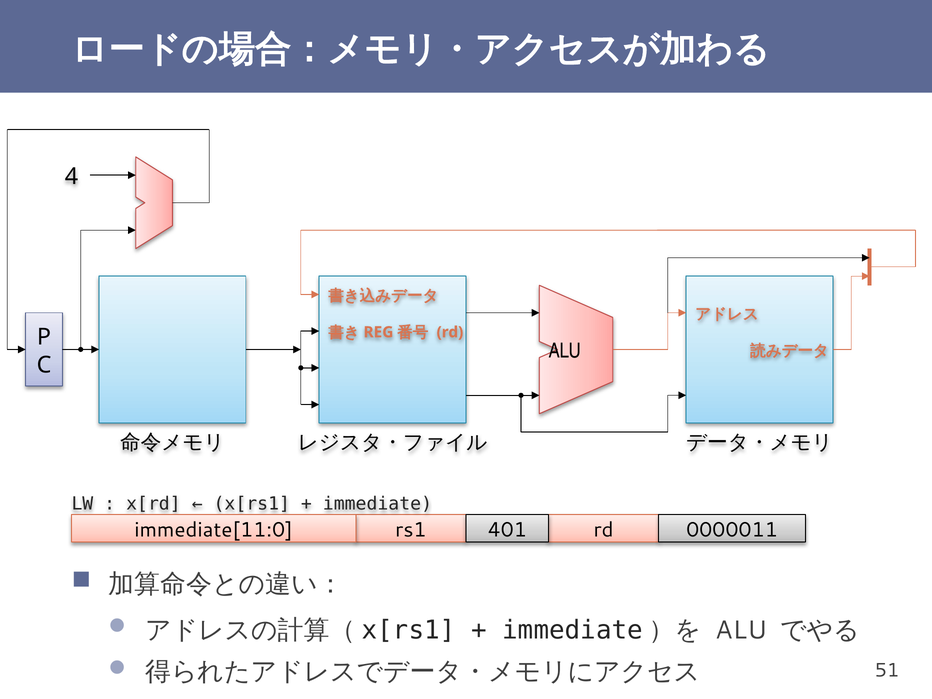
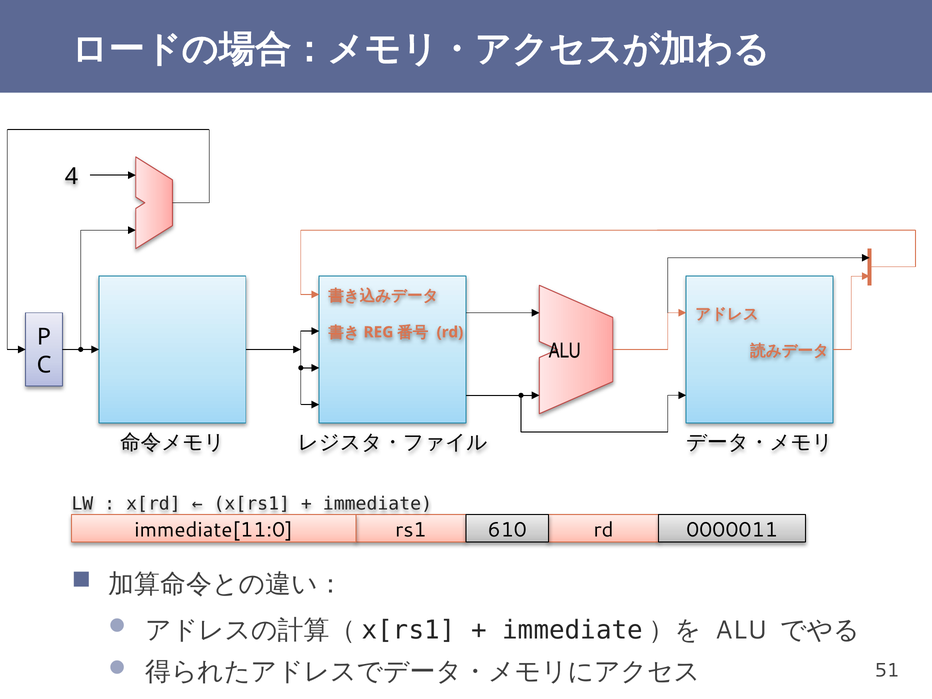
401: 401 -> 610 (507, 530)
